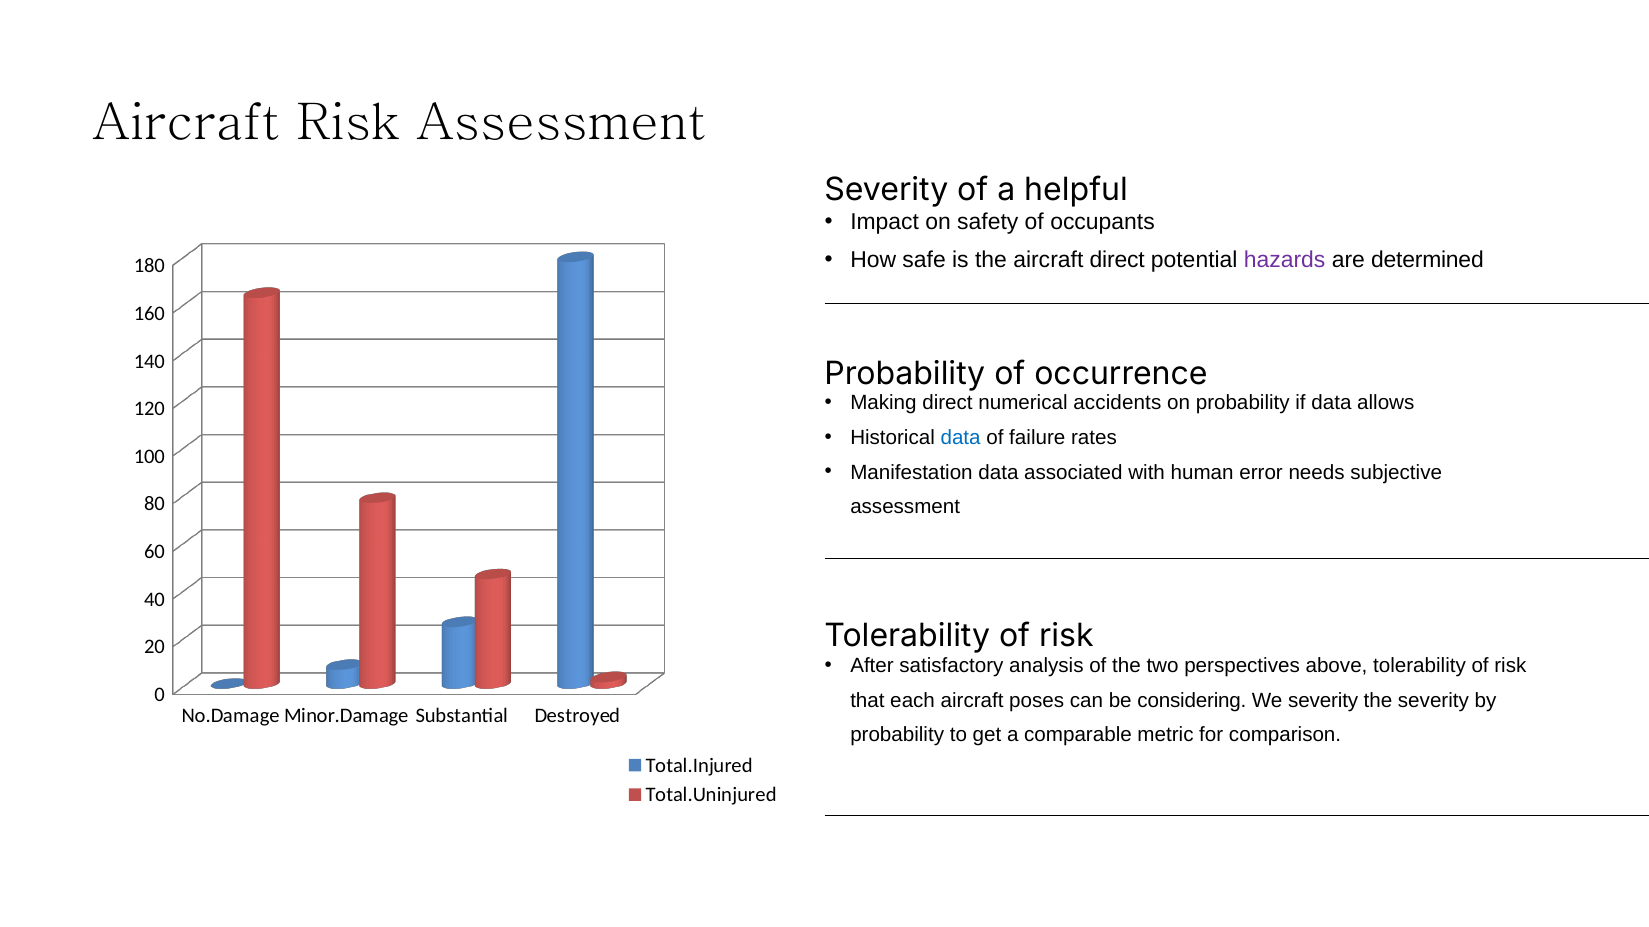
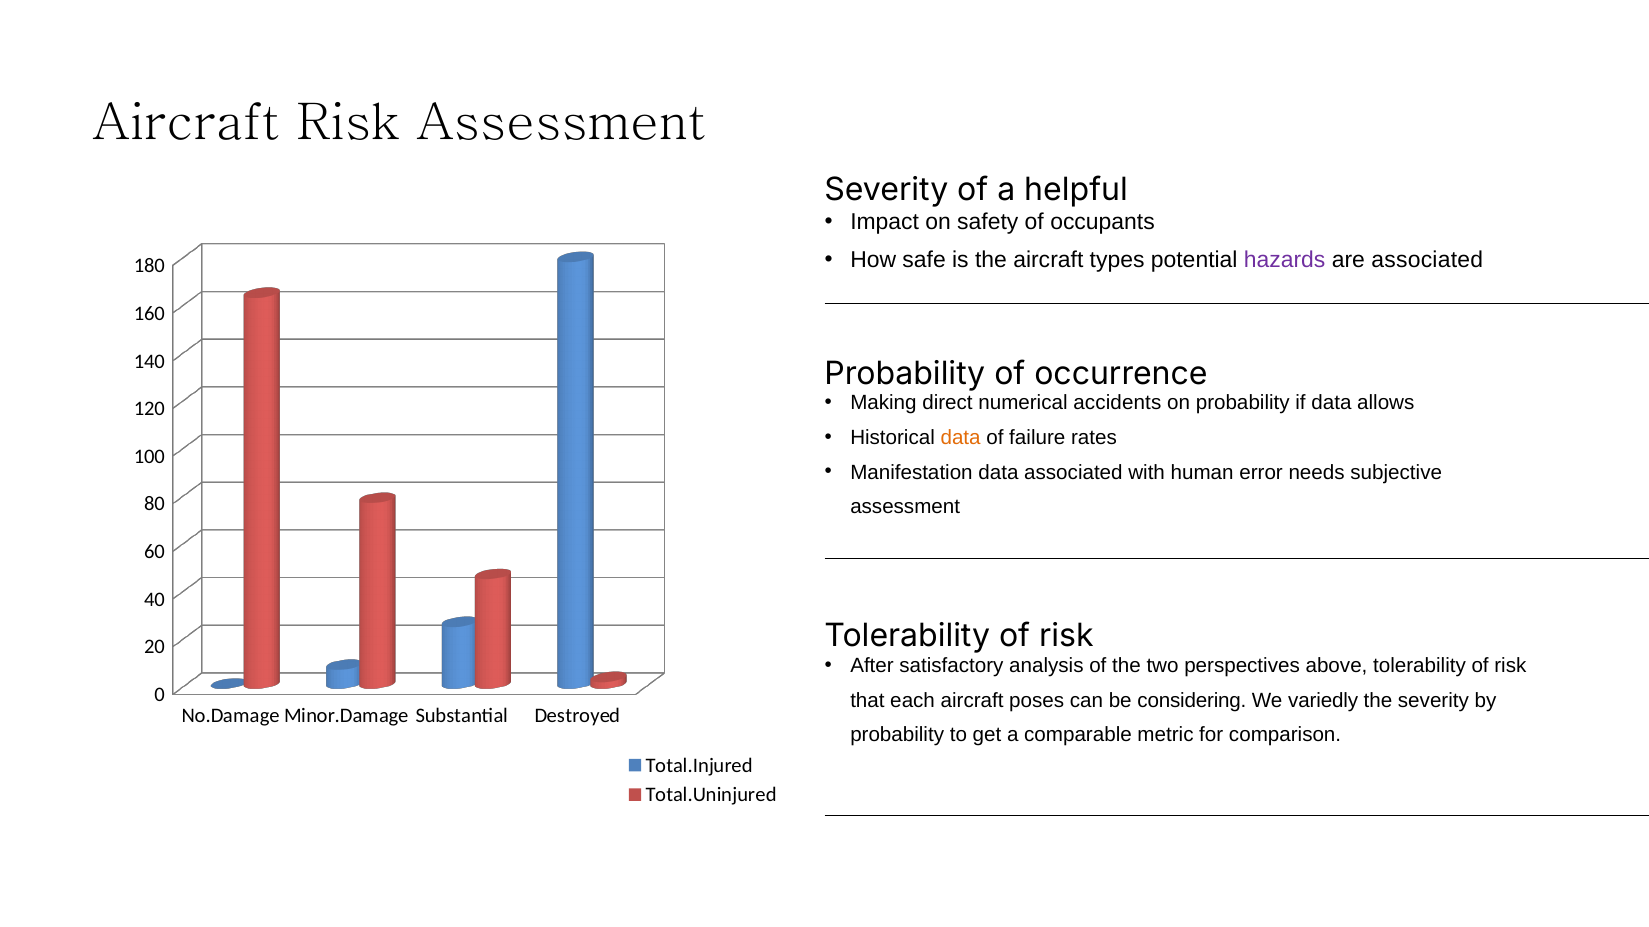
aircraft direct: direct -> types (1117, 261)
are determined: determined -> associated (1427, 261)
data colour: blue -> orange (961, 438)
We severity: severity -> variedly (1323, 701)
